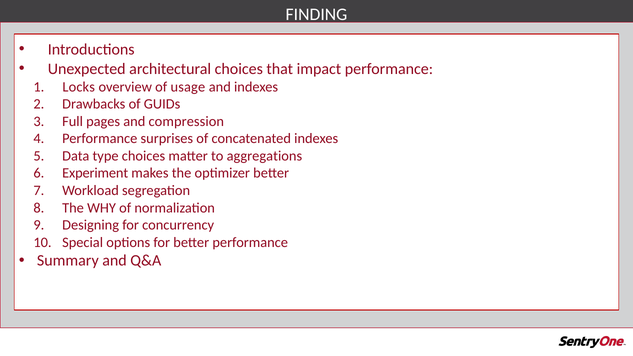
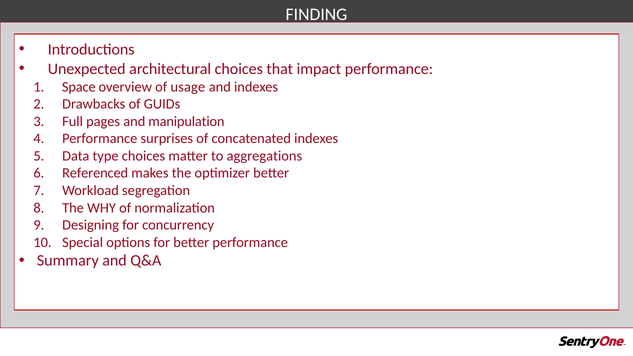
Locks: Locks -> Space (79, 87)
compression: compression -> manipulation (186, 121)
Experiment: Experiment -> Referenced (95, 173)
